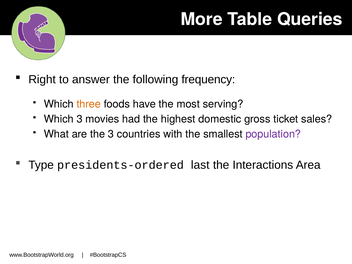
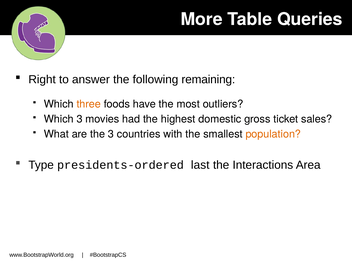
frequency: frequency -> remaining (208, 80)
serving: serving -> outliers (223, 104)
population colour: purple -> orange (273, 134)
